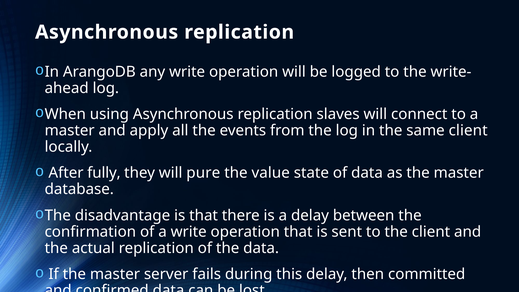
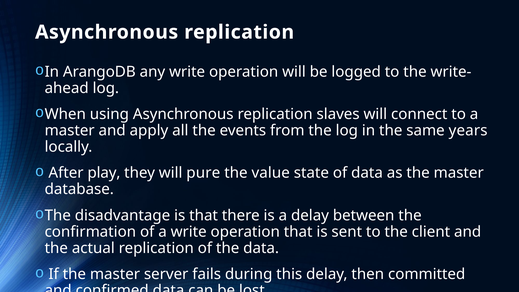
same client: client -> years (468, 130)
fully: fully -> play (104, 173)
